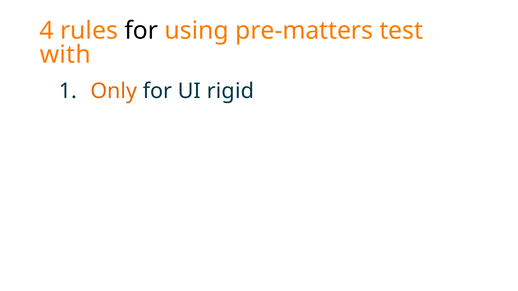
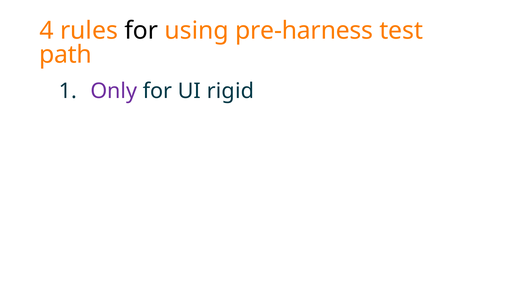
pre-matters: pre-matters -> pre-harness (304, 31)
with: with -> path (66, 55)
Only colour: orange -> purple (114, 91)
